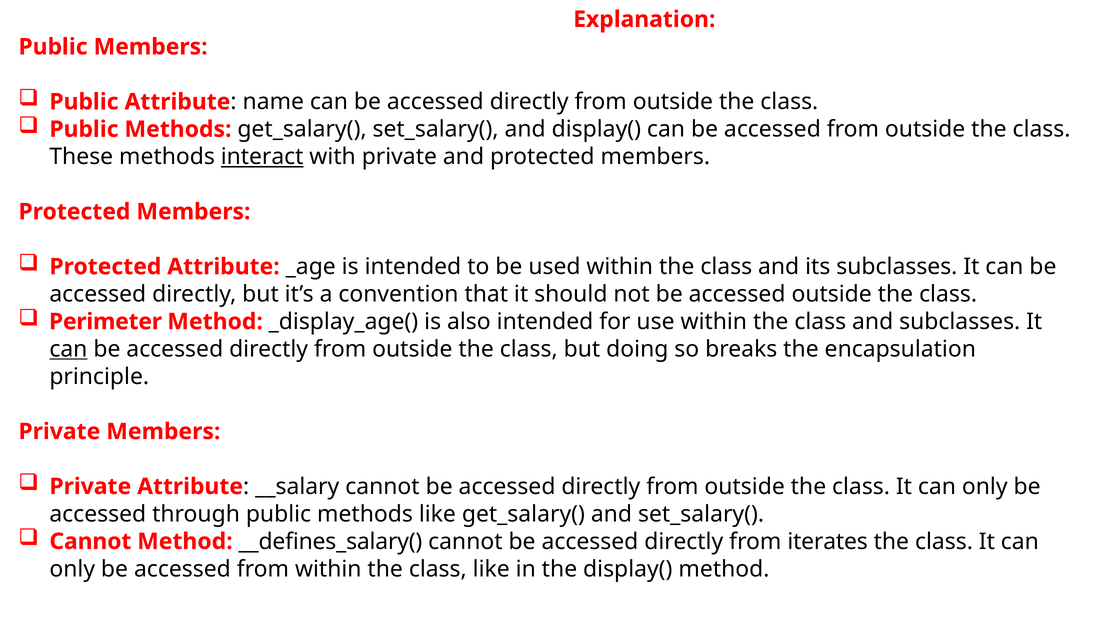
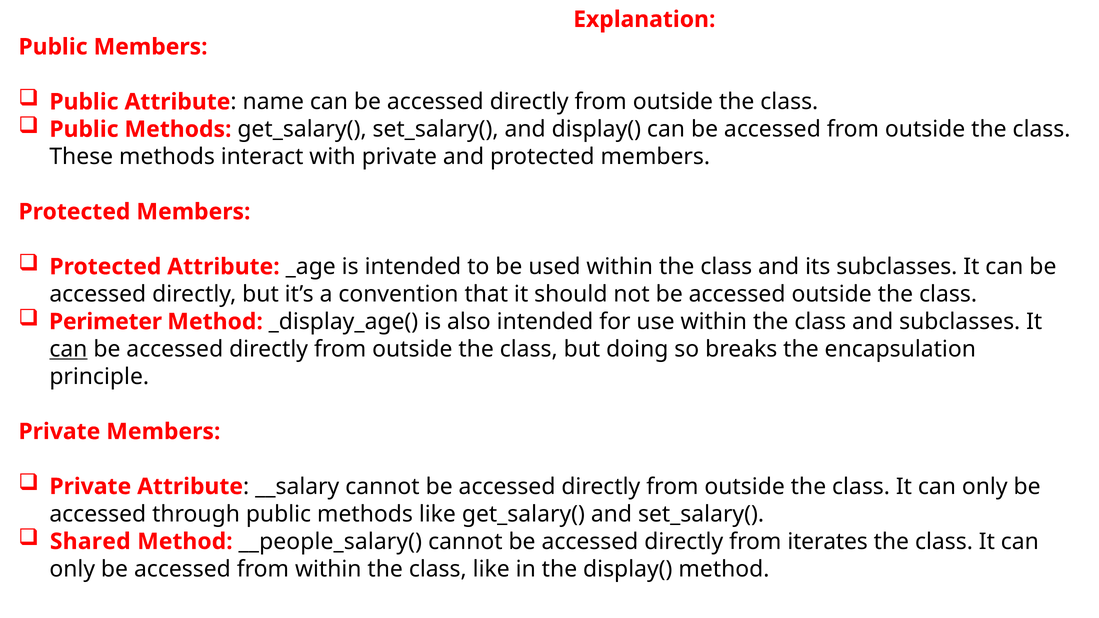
interact underline: present -> none (262, 157)
Cannot: Cannot -> Shared (90, 542)
__defines_salary(: __defines_salary( -> __people_salary( (330, 542)
